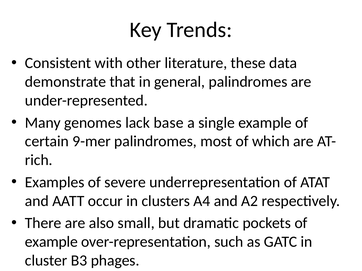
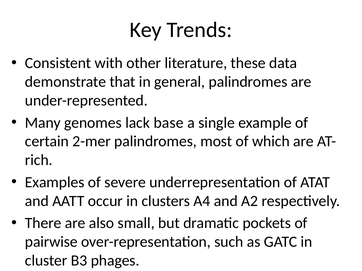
9-mer: 9-mer -> 2-mer (92, 142)
example: example -> pairwise (51, 242)
